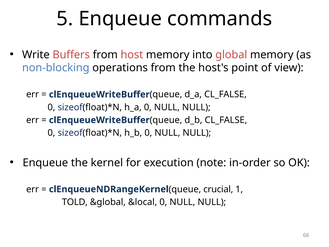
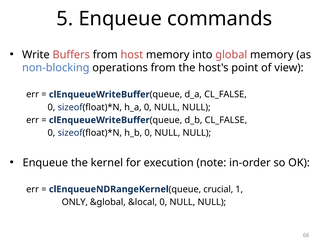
TOLD: TOLD -> ONLY (75, 202)
